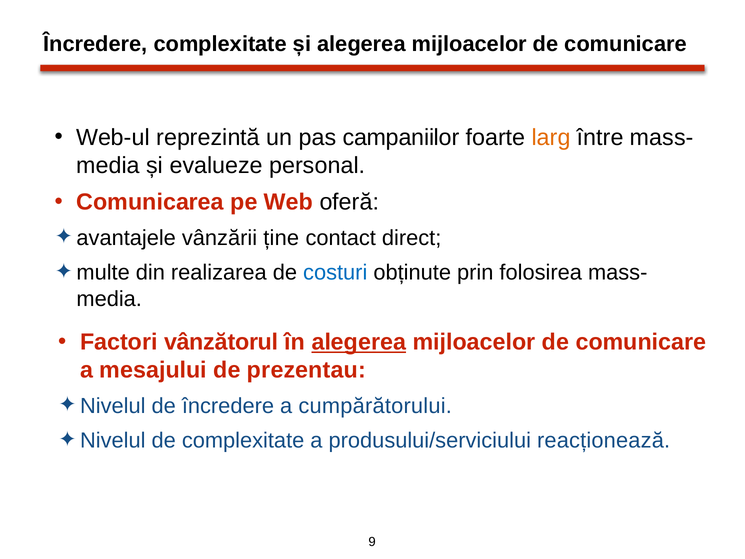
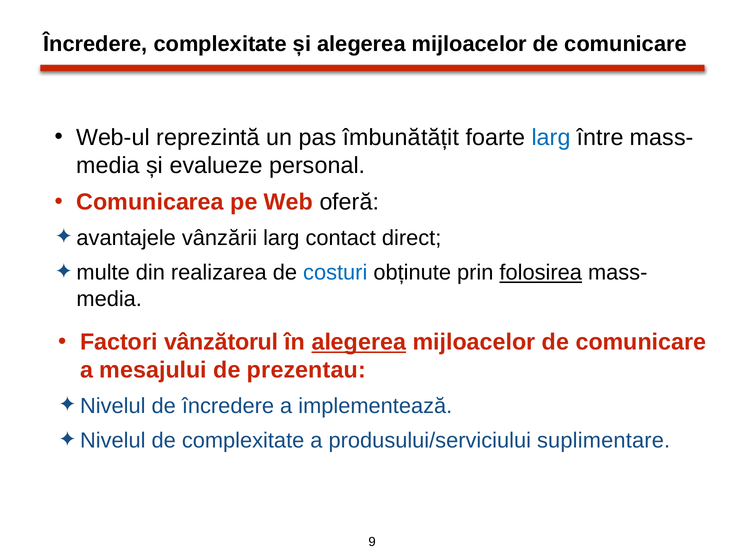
campaniilor: campaniilor -> îmbunătățit (401, 137)
larg colour: orange -> blue (551, 137)
vânzării ține: ține -> larg (281, 238)
folosirea underline: none -> present (541, 273)
cumpărătorului: cumpărătorului -> implementează (375, 406)
reacționează: reacționează -> suplimentare (604, 441)
